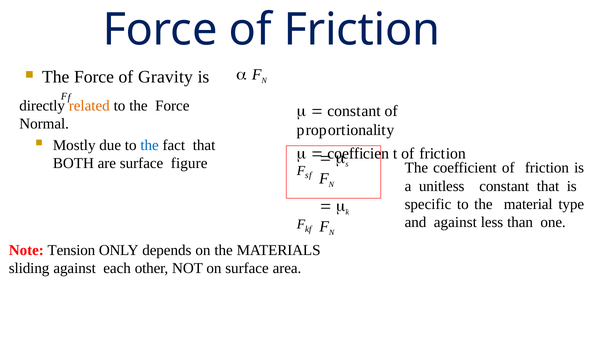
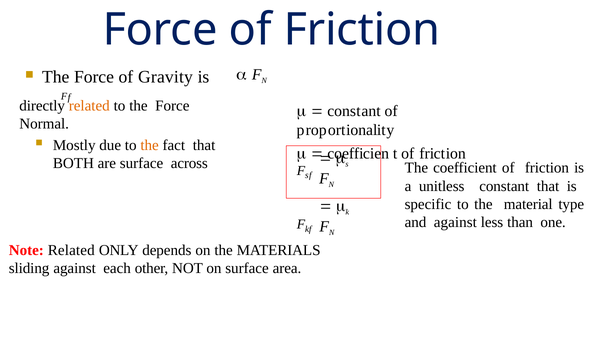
the colour: blue -> orange (150, 145)
figure: figure -> across (189, 163)
Note Tension: Tension -> Related (71, 250)
